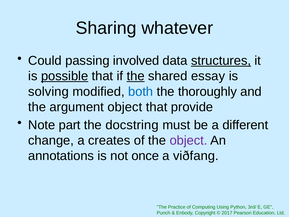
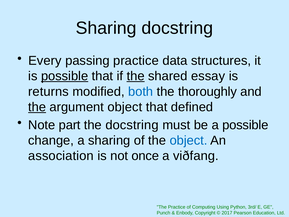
Sharing whatever: whatever -> docstring (177, 28)
Could: Could -> Every (45, 61)
passing involved: involved -> practice (136, 61)
structures underline: present -> none (221, 61)
solving: solving -> returns (48, 91)
the underline: none -> present (37, 107)
provide: provide -> defined (192, 107)
a different: different -> possible (245, 125)
a creates: creates -> sharing (109, 140)
object colour: purple -> blue (189, 140)
annotations: annotations -> association (61, 156)
